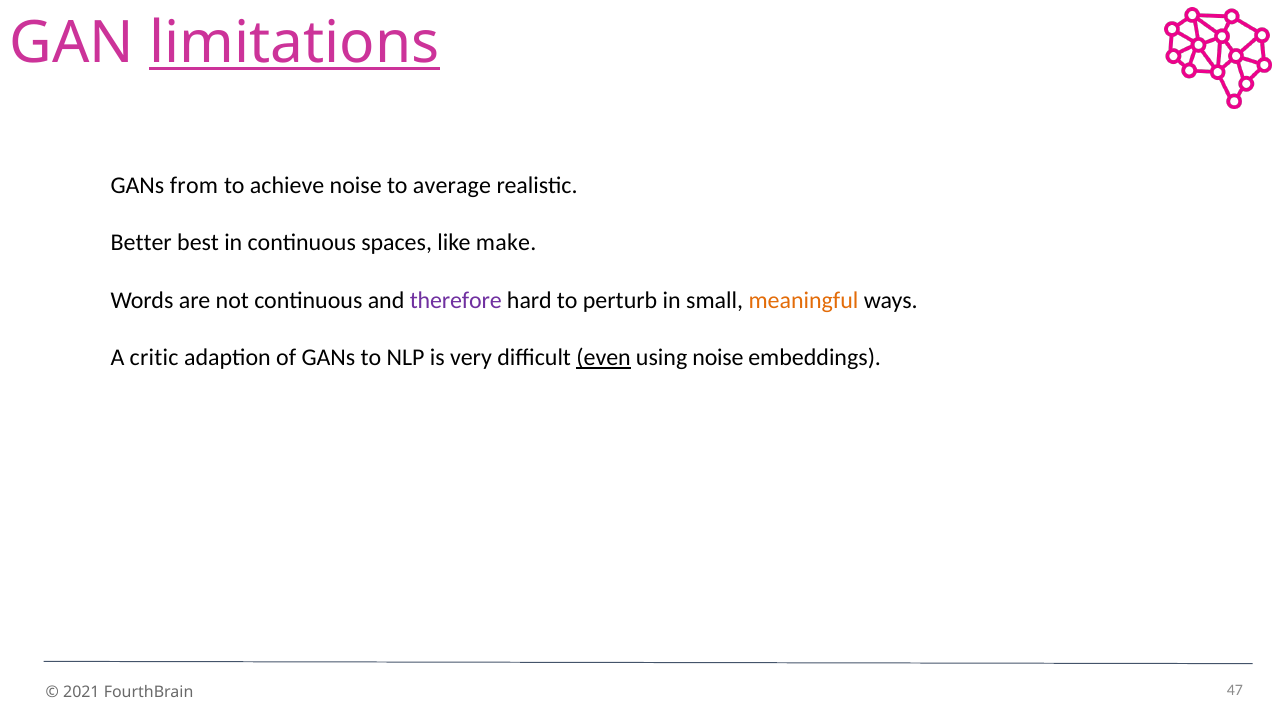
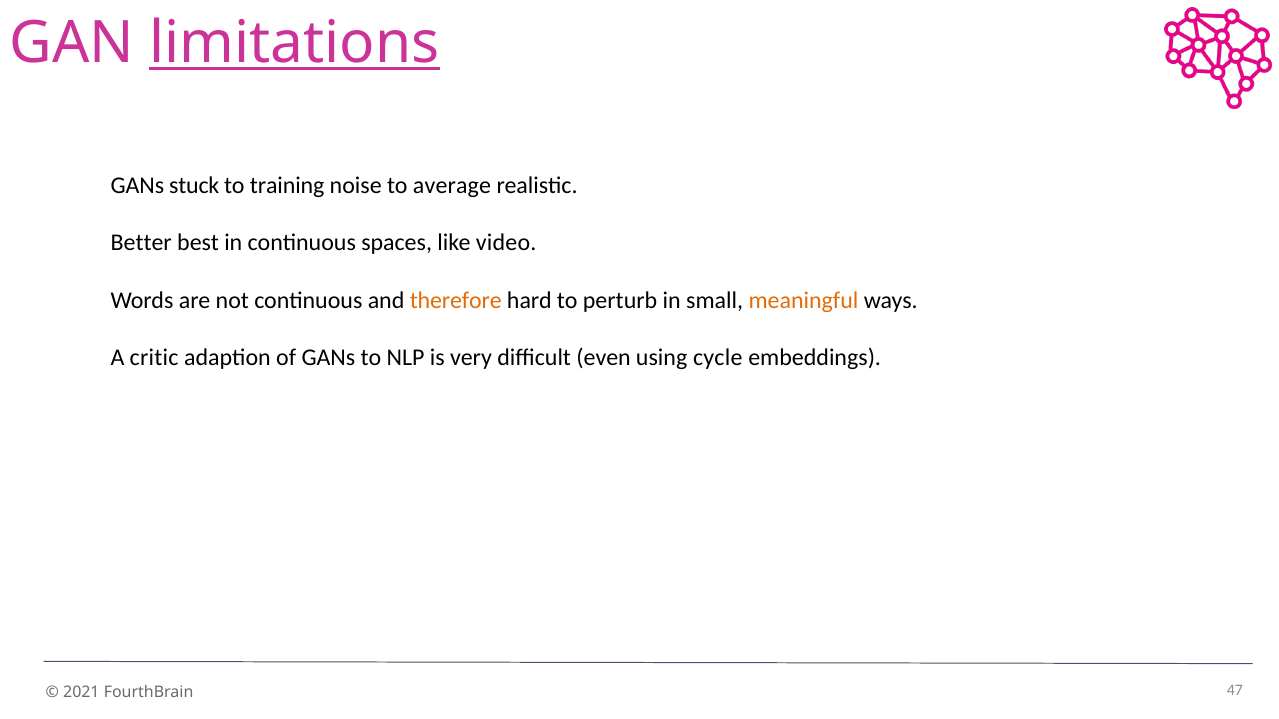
from: from -> stuck (194, 185)
achieve: achieve -> training (287, 185)
make: make -> video (506, 243)
therefore colour: purple -> orange (456, 300)
even underline: present -> none (604, 358)
using noise: noise -> cycle (718, 358)
